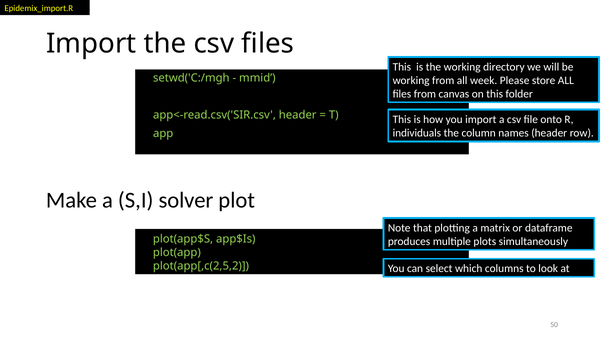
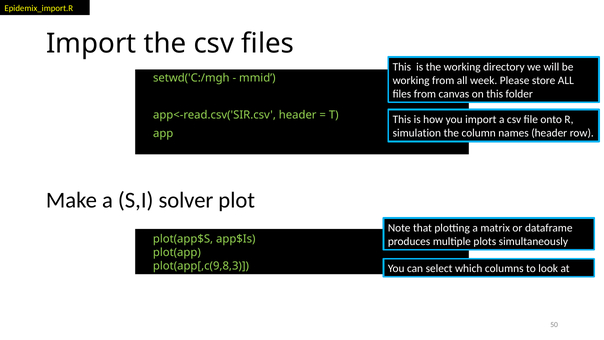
individuals: individuals -> simulation (417, 133)
plot(app[,c(2,5,2: plot(app[,c(2,5,2 -> plot(app[,c(9,8,3 (201, 266)
